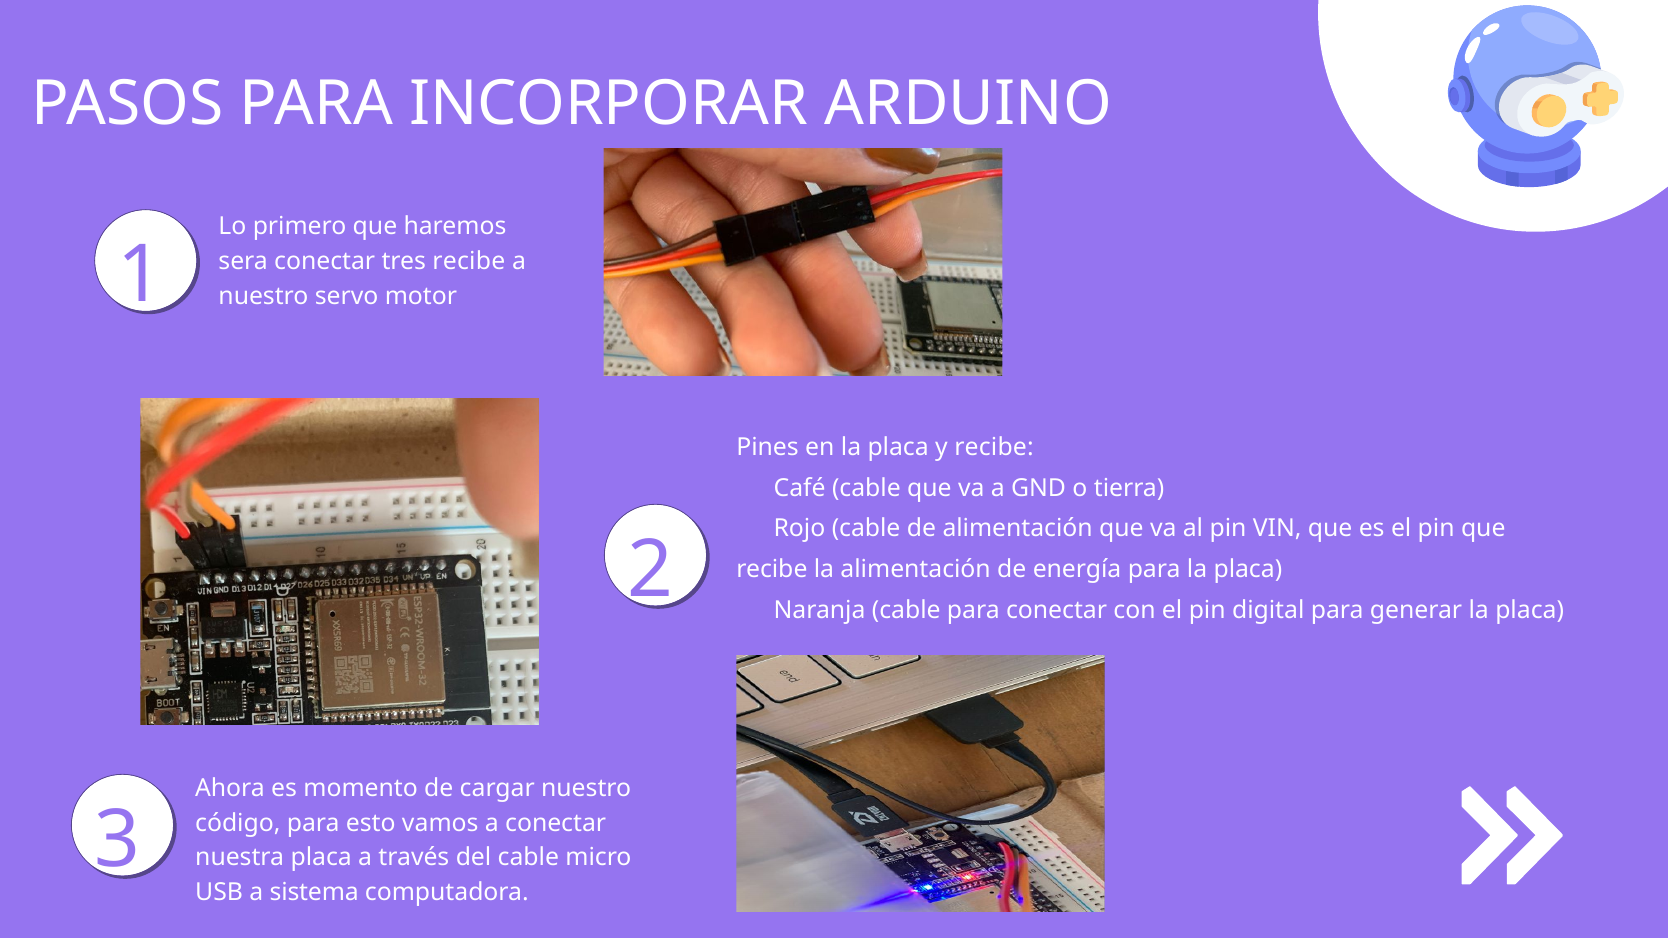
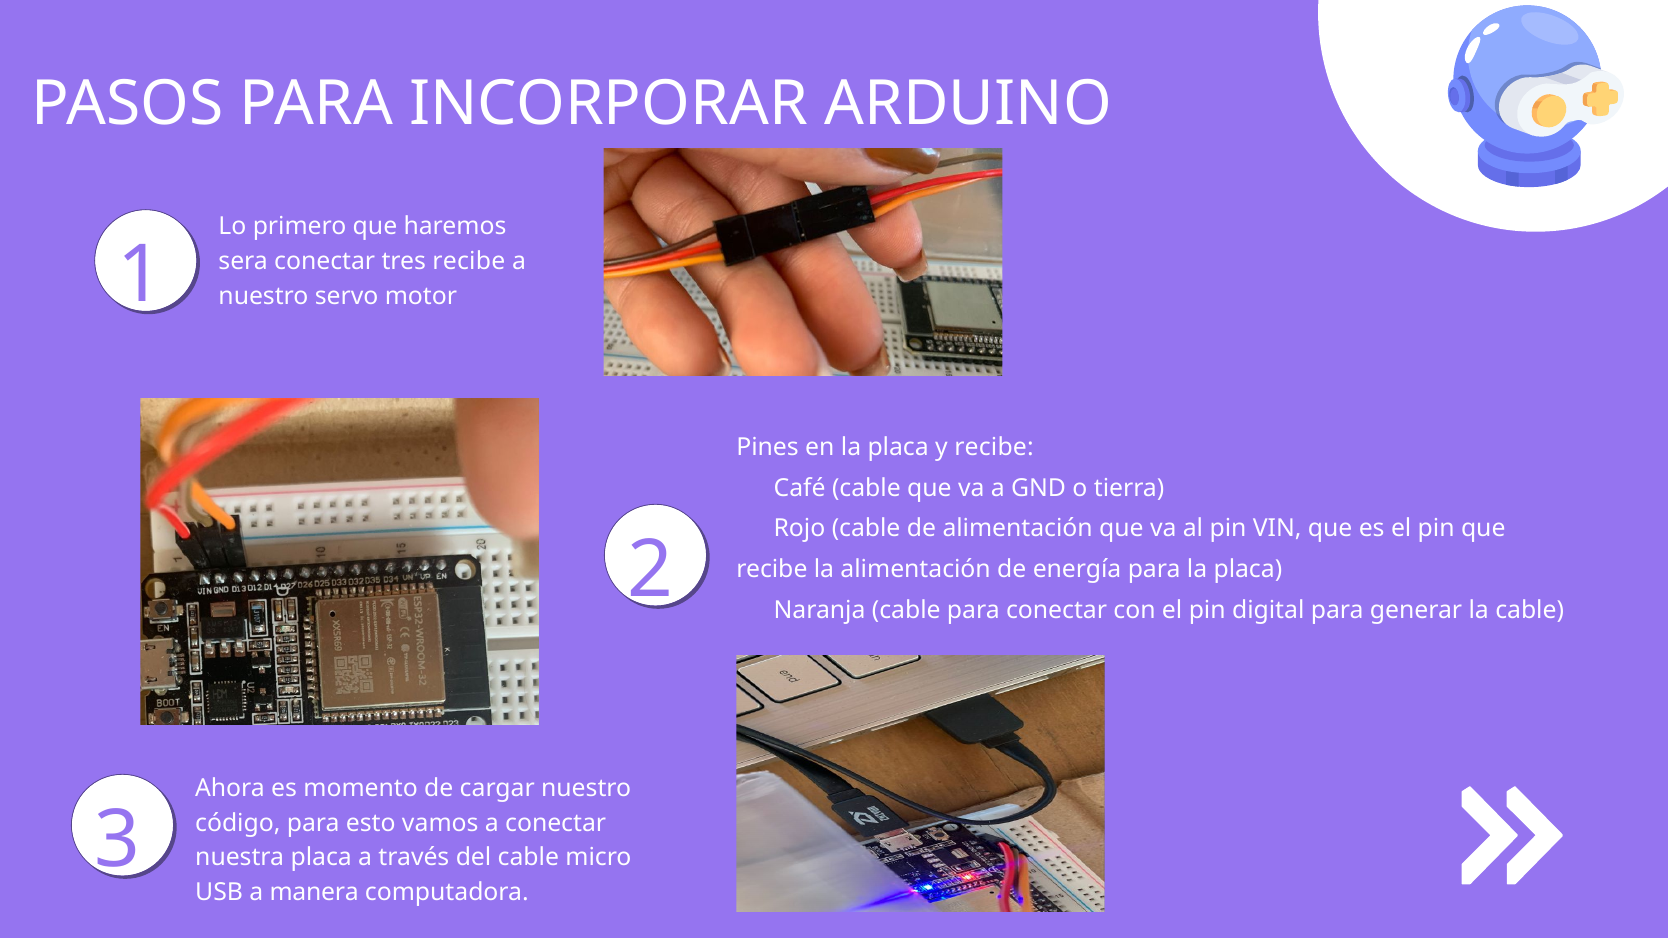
generar la placa: placa -> cable (1530, 610)
sistema: sistema -> manera (314, 893)
